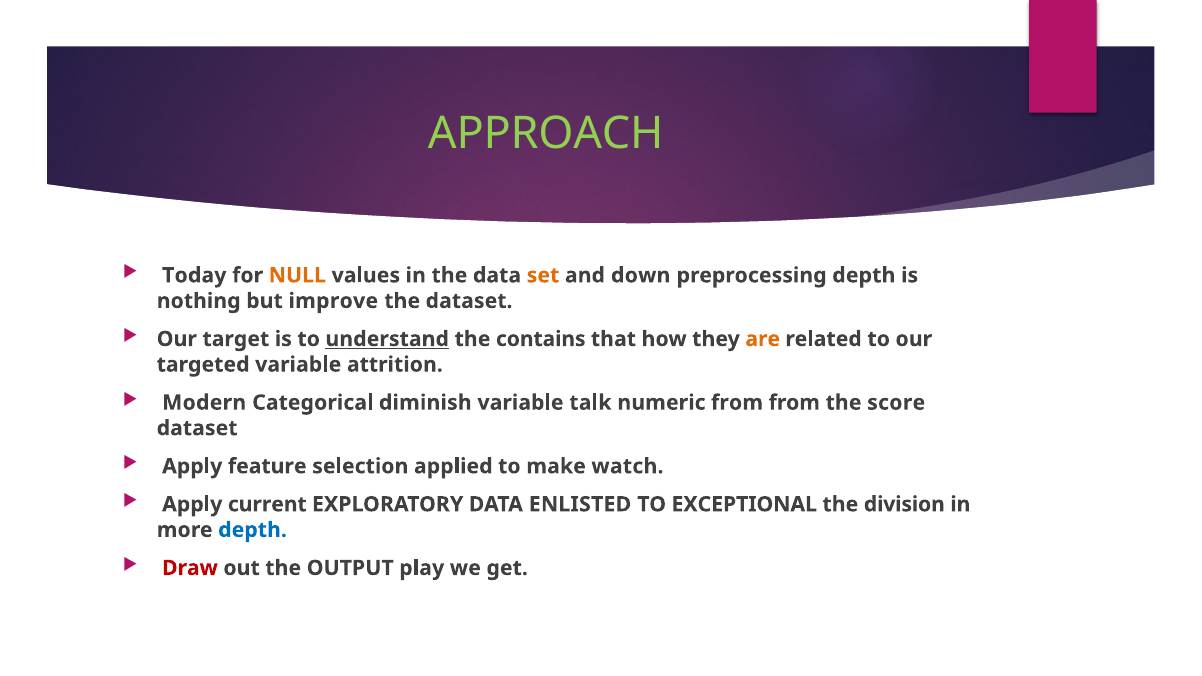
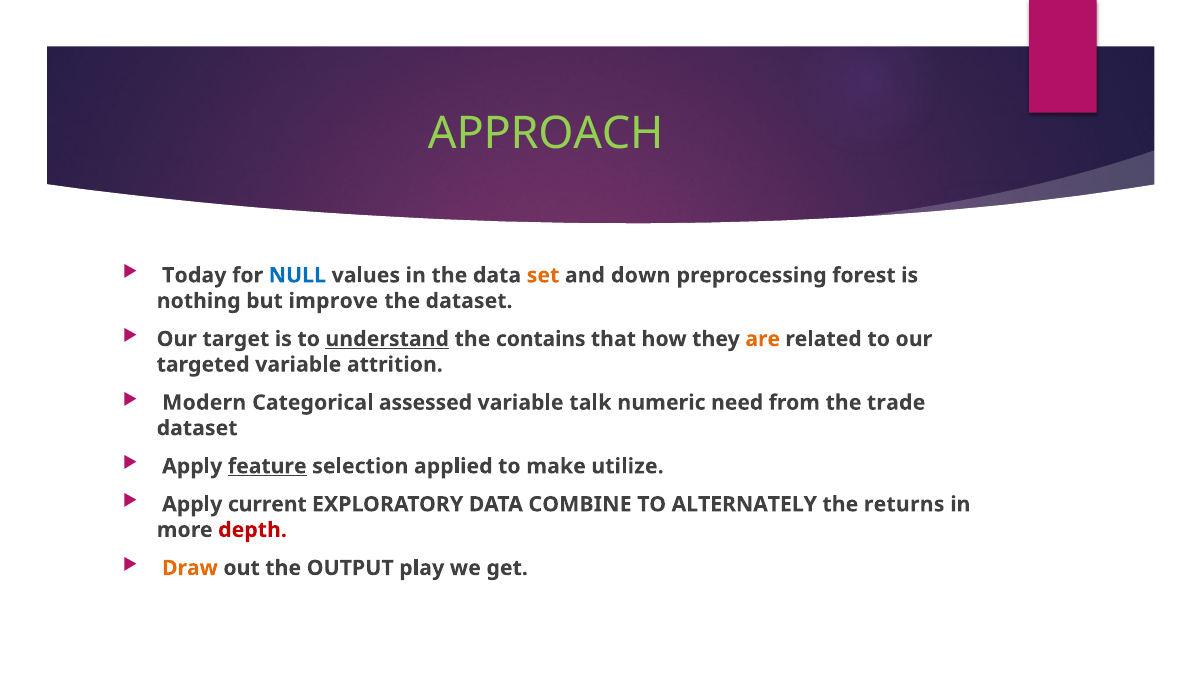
NULL colour: orange -> blue (297, 275)
preprocessing depth: depth -> forest (864, 275)
diminish: diminish -> assessed (425, 403)
numeric from: from -> need (737, 403)
score: score -> trade (896, 403)
feature underline: none -> present (267, 466)
watch: watch -> utilize (627, 466)
ENLISTED: ENLISTED -> COMBINE (580, 504)
EXCEPTIONAL: EXCEPTIONAL -> ALTERNATELY (744, 504)
division: division -> returns (904, 504)
depth colour: blue -> red (253, 530)
Draw colour: red -> orange (190, 568)
